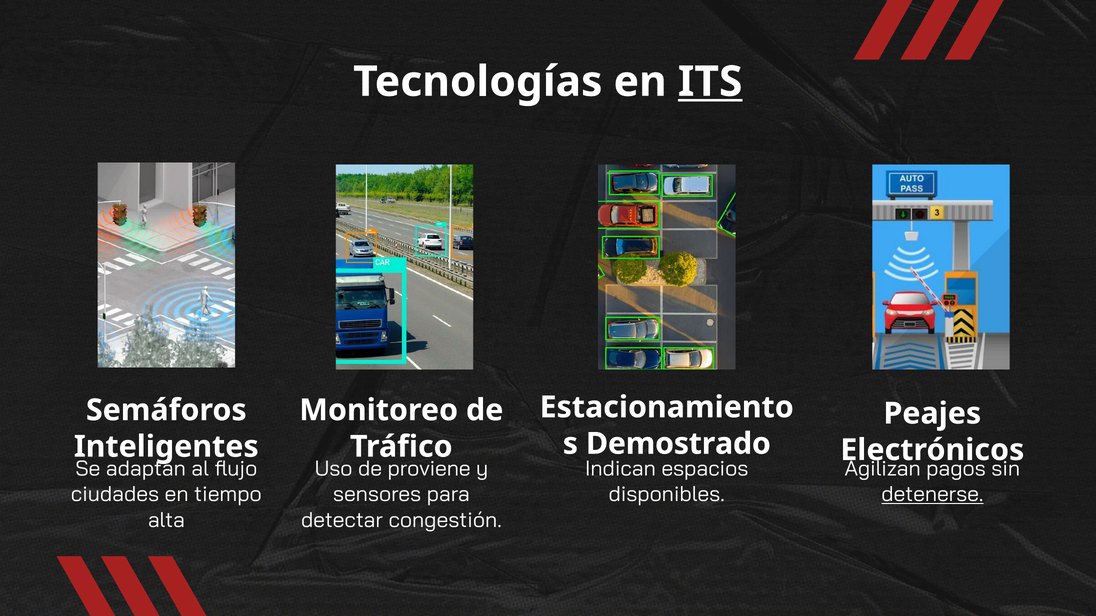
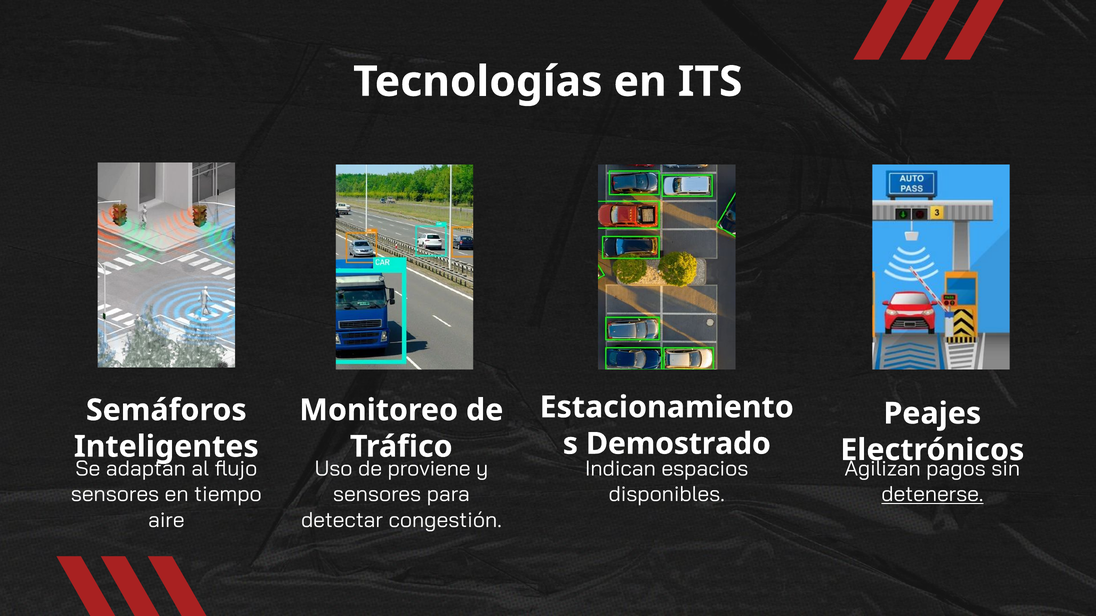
ITS underline: present -> none (710, 82)
ciudades: ciudades -> sensores (115, 495)
alta: alta -> aire (166, 520)
